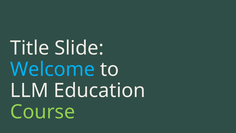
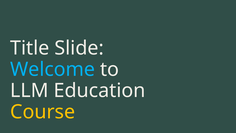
Course colour: light green -> yellow (43, 112)
